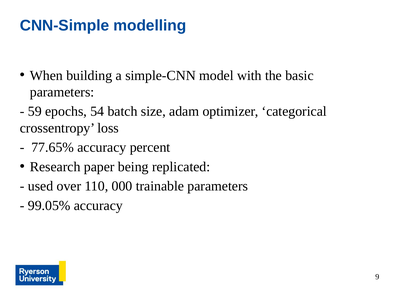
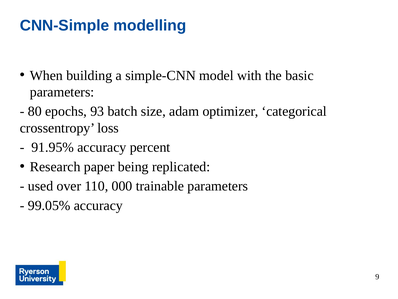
59: 59 -> 80 (35, 111)
54: 54 -> 93 (97, 111)
77.65%: 77.65% -> 91.95% (53, 147)
